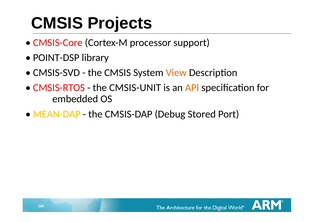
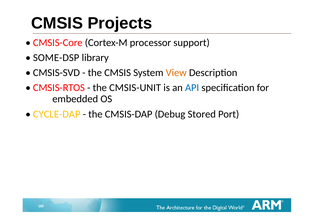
POINT-DSP: POINT-DSP -> SOME-DSP (56, 58)
API colour: orange -> blue (192, 88)
MEAN-DAP: MEAN-DAP -> CYCLE-DAP (57, 114)
